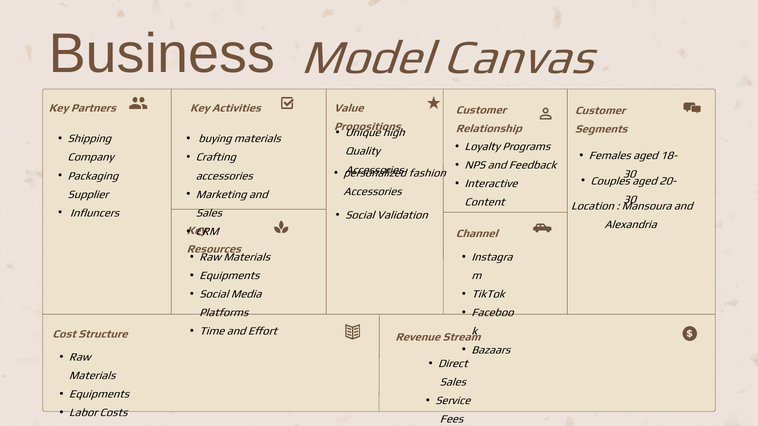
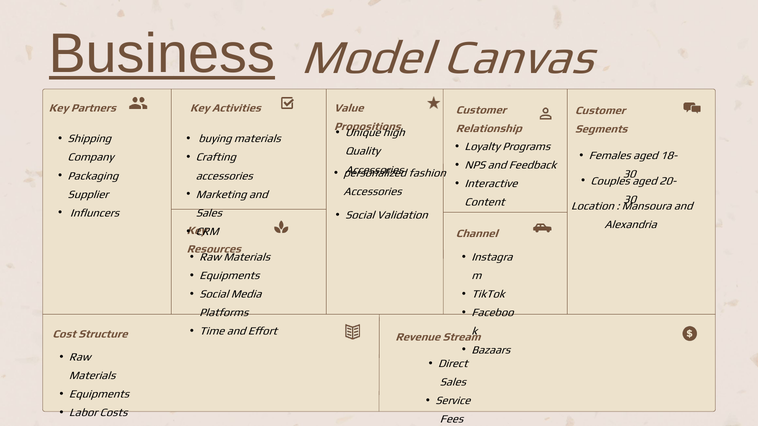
Business underline: none -> present (162, 54)
